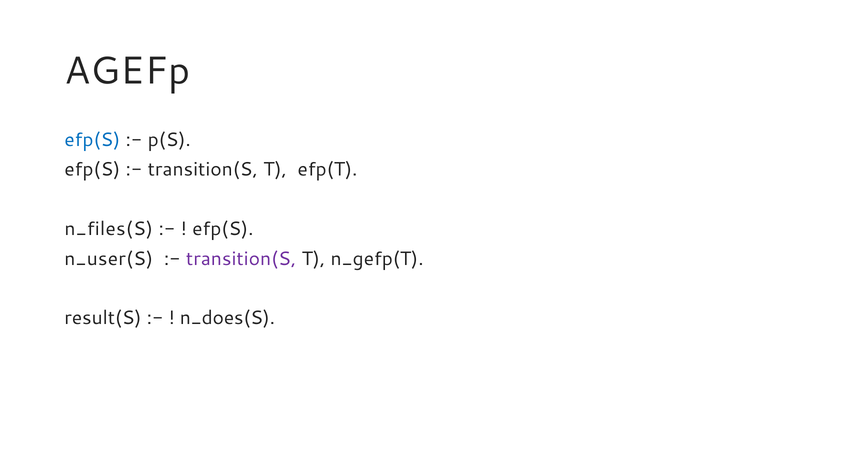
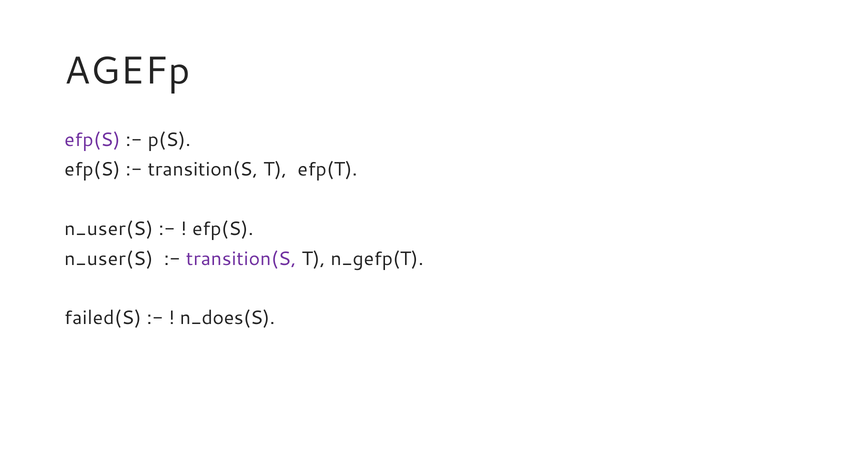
efp(S colour: blue -> purple (92, 140)
n_files(S: n_files(S -> n_user(S (109, 229)
result(S: result(S -> failed(S (103, 318)
